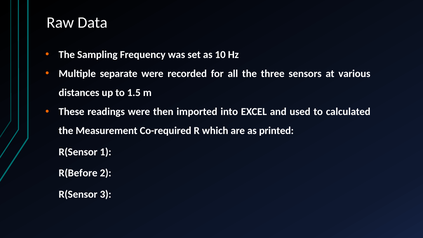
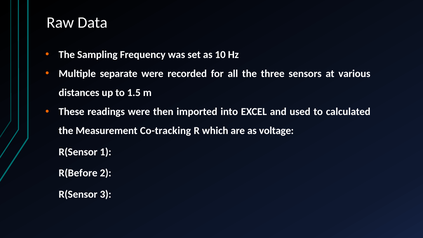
Co-required: Co-required -> Co-tracking (166, 131)
printed: printed -> voltage (276, 131)
